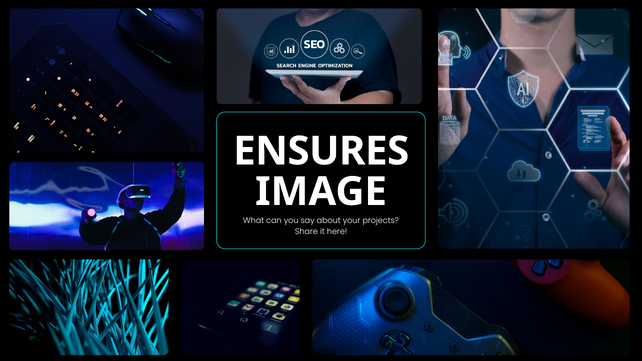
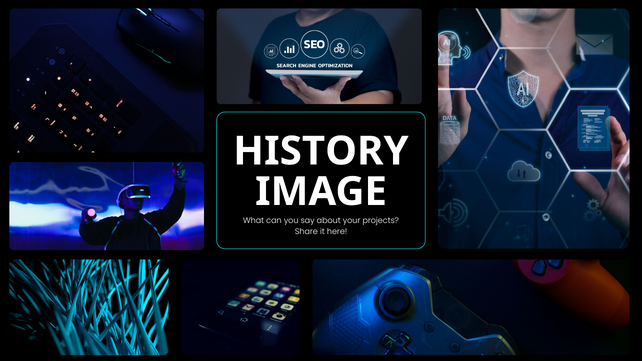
ENSURES: ENSURES -> HISTORY (321, 151)
